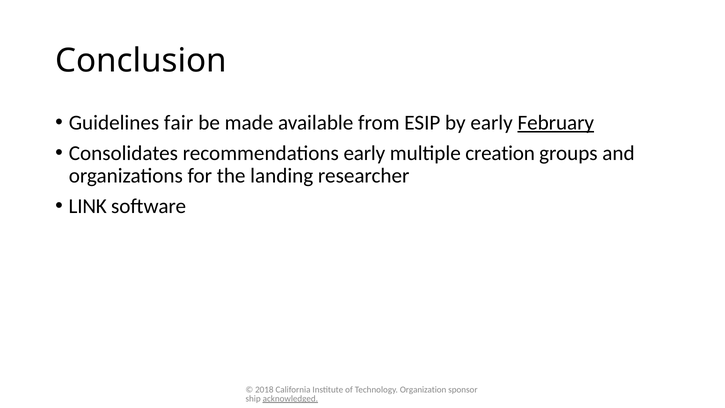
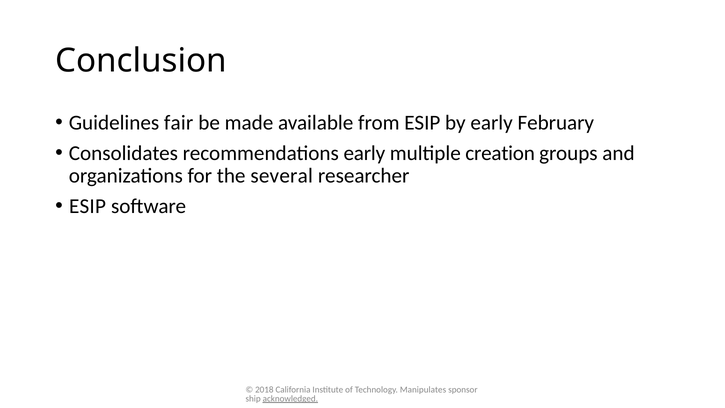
February underline: present -> none (556, 123)
landing: landing -> several (282, 176)
LINK: LINK -> ESIP (87, 206)
Organization: Organization -> Manipulates (423, 389)
